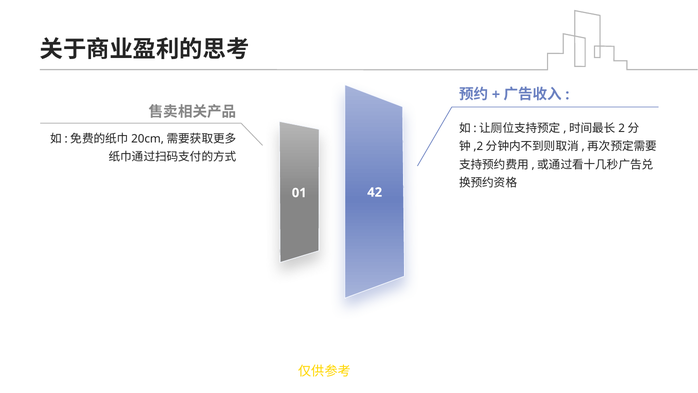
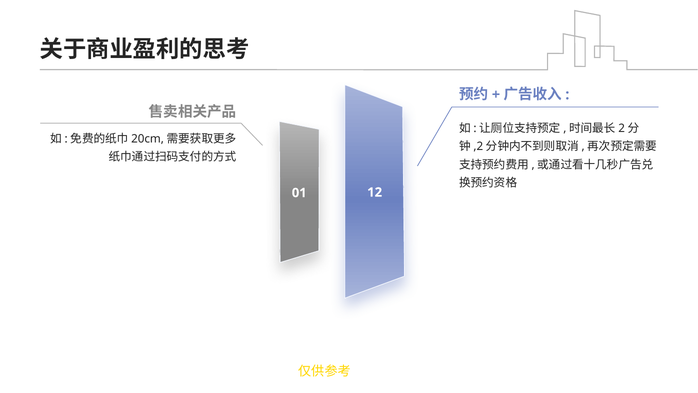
42: 42 -> 12 (375, 192)
